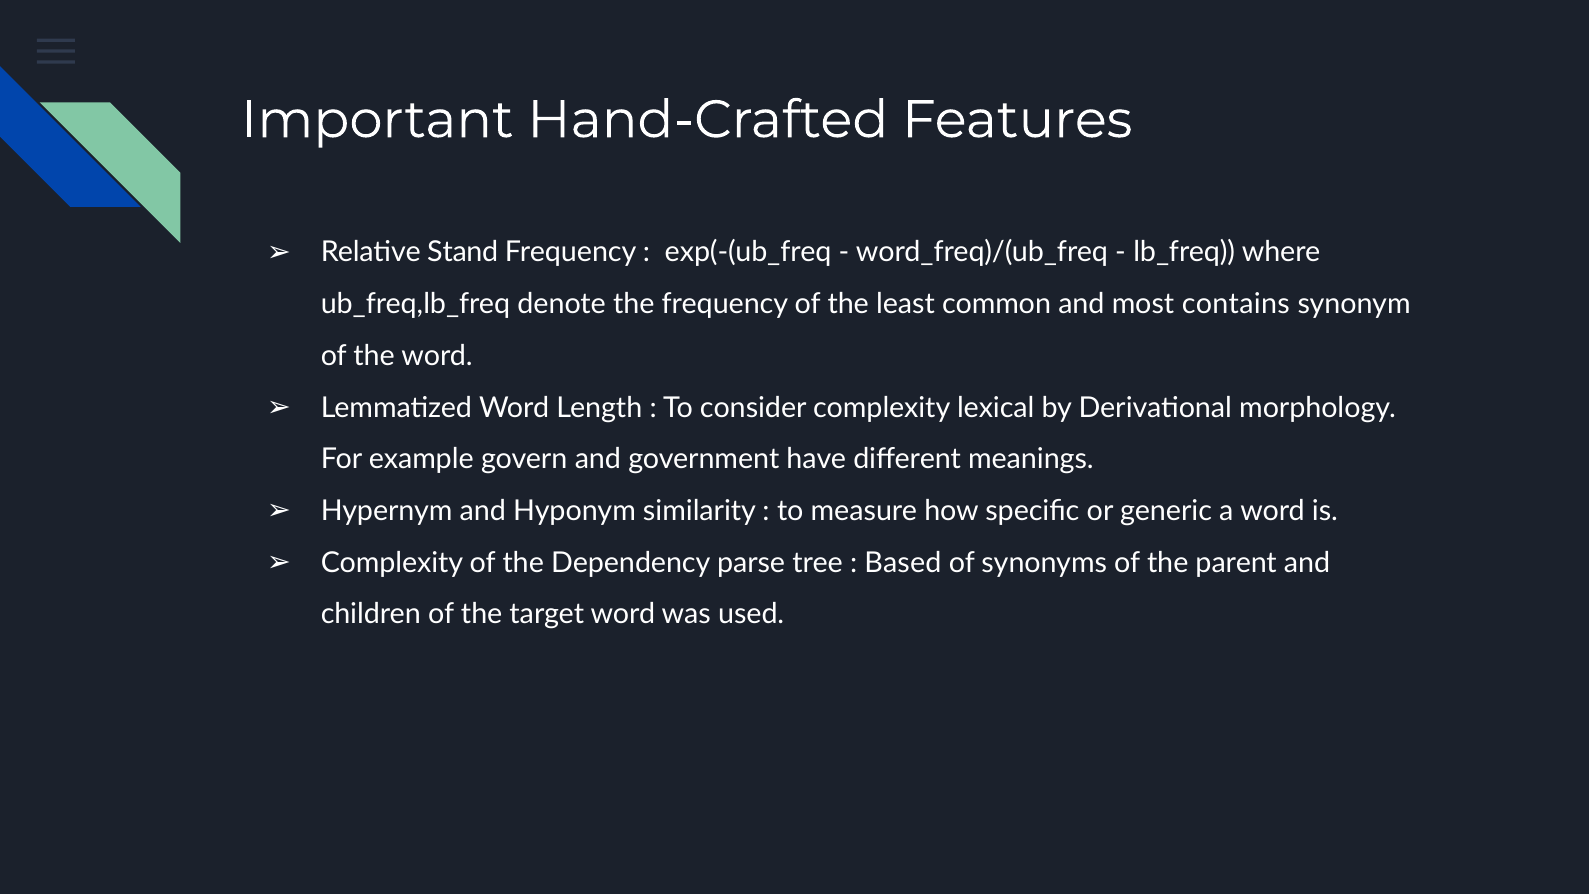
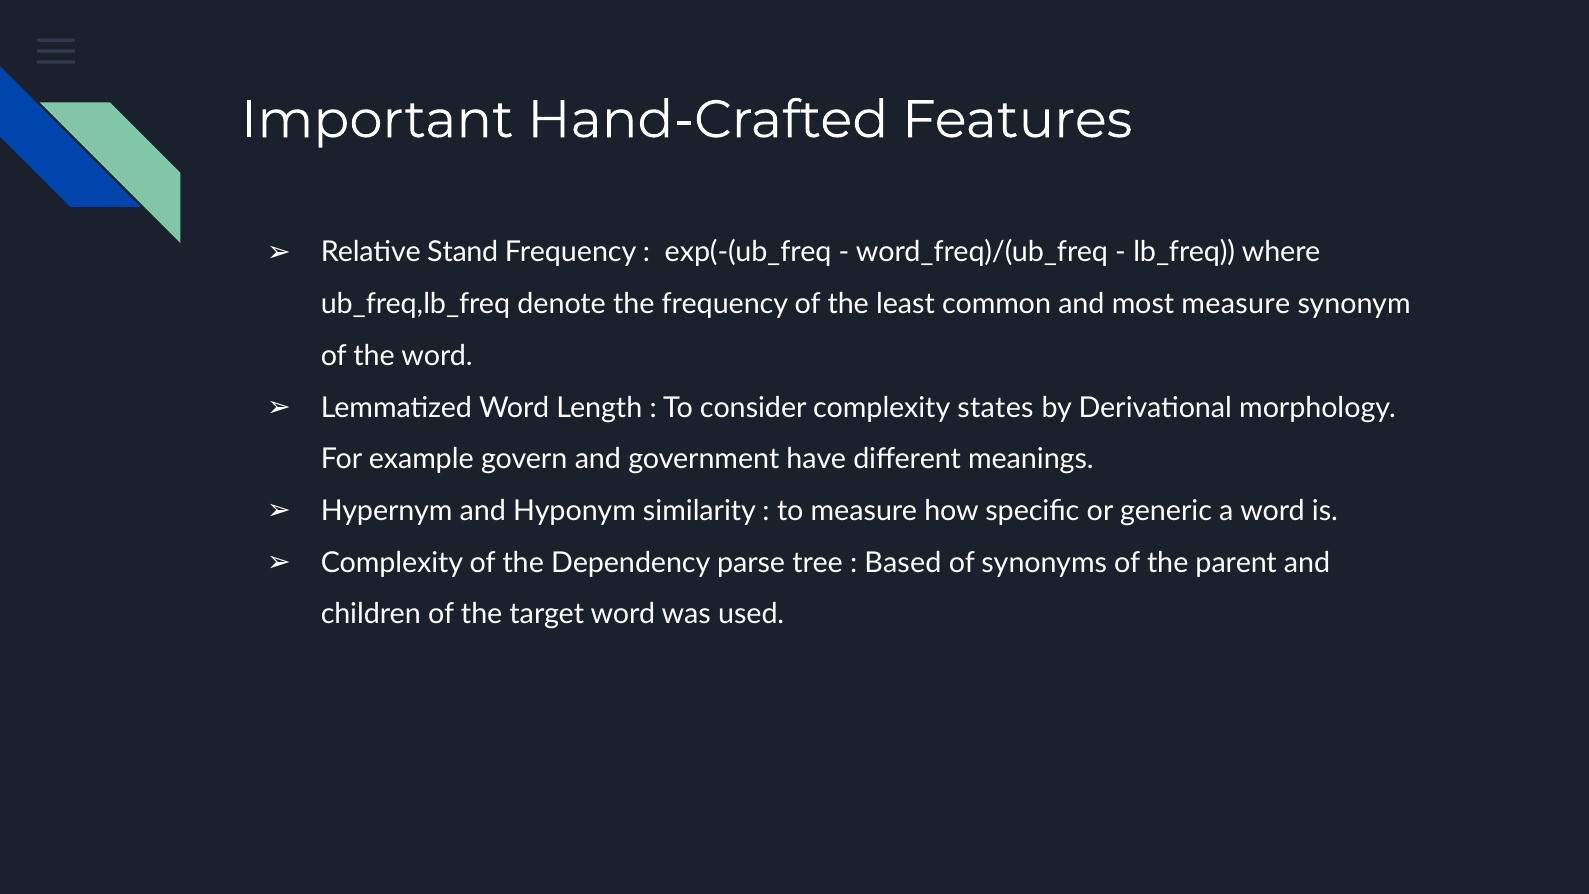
most contains: contains -> measure (1236, 304)
lexical: lexical -> states (996, 407)
